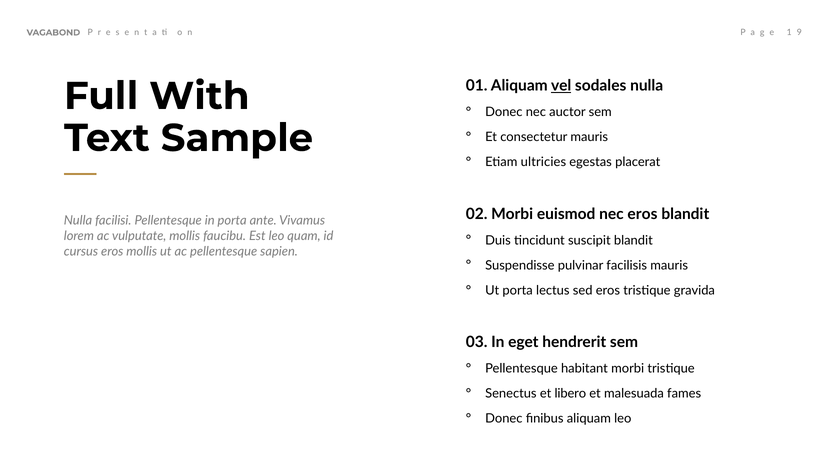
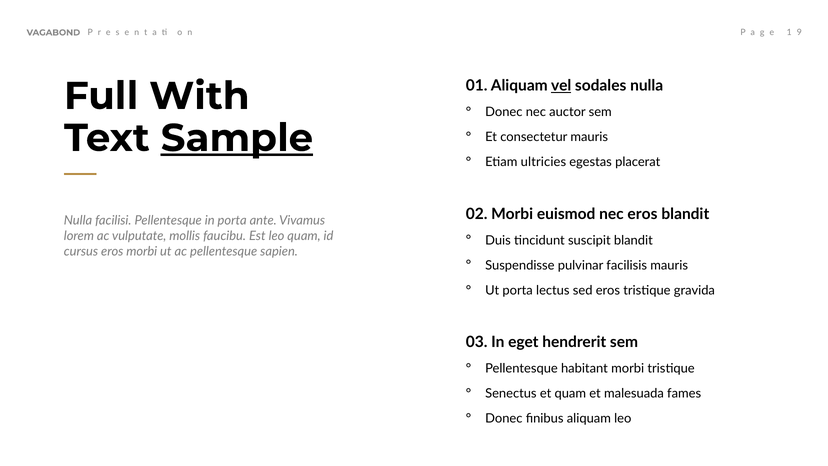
Sample underline: none -> present (237, 138)
eros mollis: mollis -> morbi (142, 251)
et libero: libero -> quam (570, 393)
